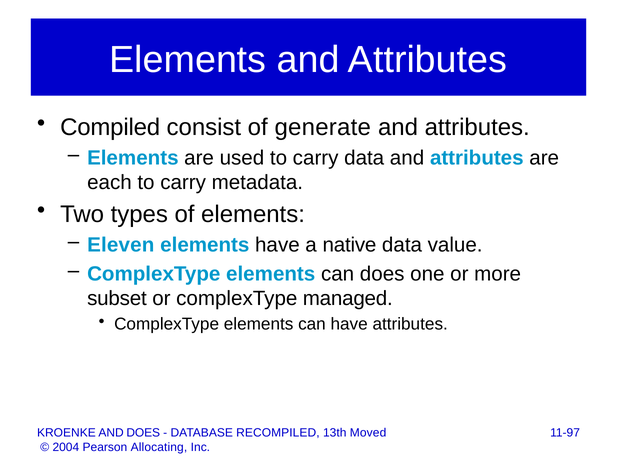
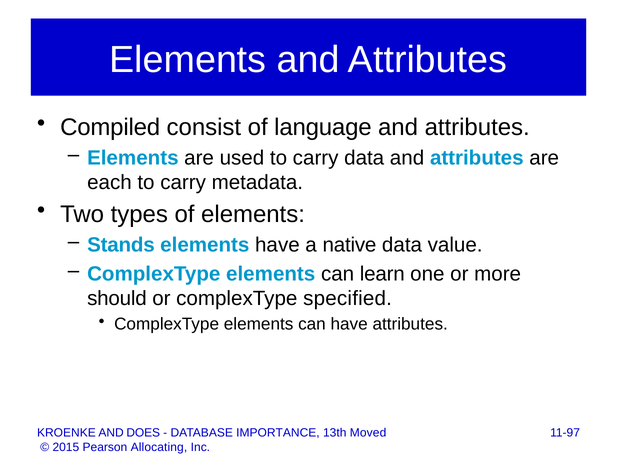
generate: generate -> language (323, 127)
Eleven: Eleven -> Stands (121, 245)
can does: does -> learn (382, 274)
subset: subset -> should (117, 298)
managed: managed -> specified (348, 298)
RECOMPILED: RECOMPILED -> IMPORTANCE (278, 433)
2004: 2004 -> 2015 (66, 447)
